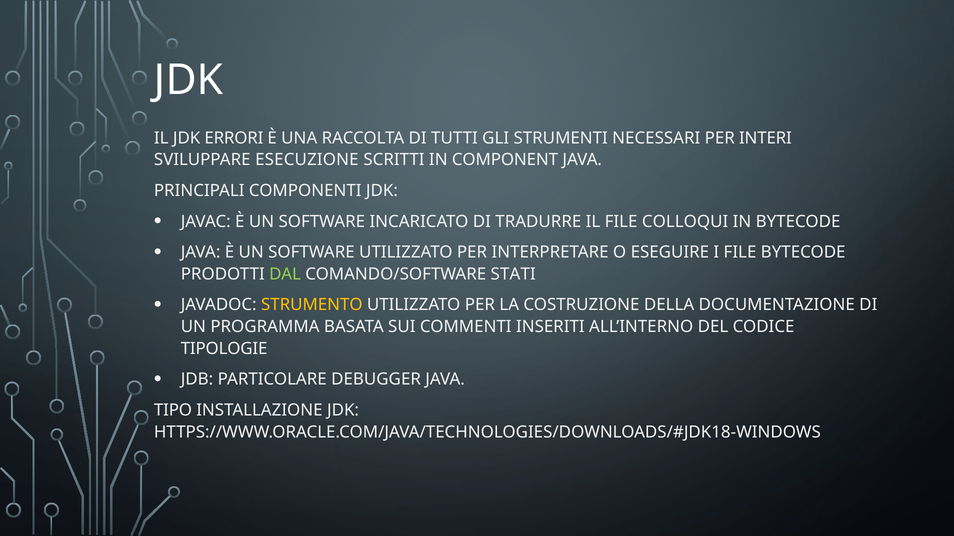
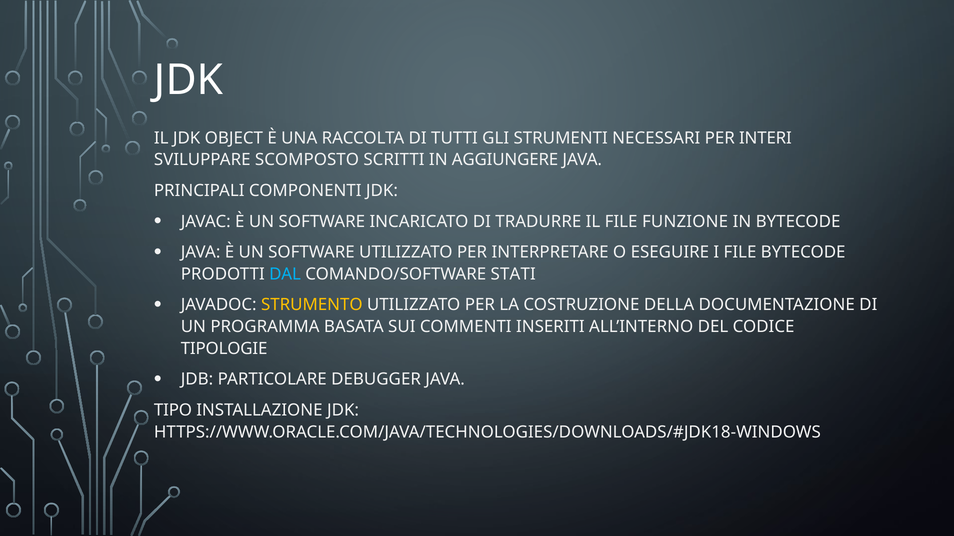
ERRORI: ERRORI -> OBJECT (234, 138)
ESECUZIONE: ESECUZIONE -> SCOMPOSTO (307, 160)
COMPONENT: COMPONENT -> AGGIUNGERE (505, 160)
COLLOQUI: COLLOQUI -> FUNZIONE (685, 222)
DAL colour: light green -> light blue (285, 274)
